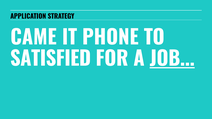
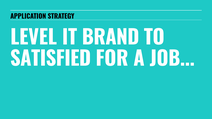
CAME: CAME -> LEVEL (34, 38)
PHONE: PHONE -> BRAND (111, 38)
JOB underline: present -> none (172, 59)
